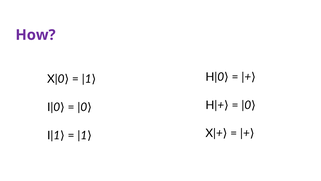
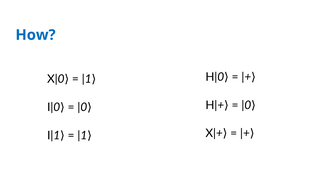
How colour: purple -> blue (36, 35)
